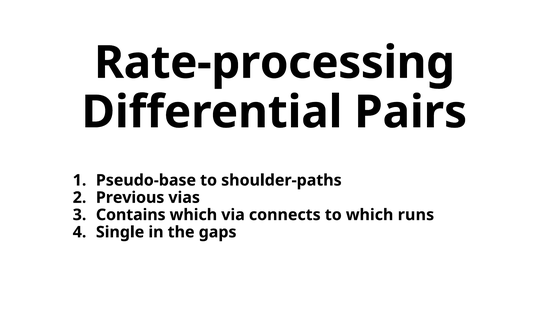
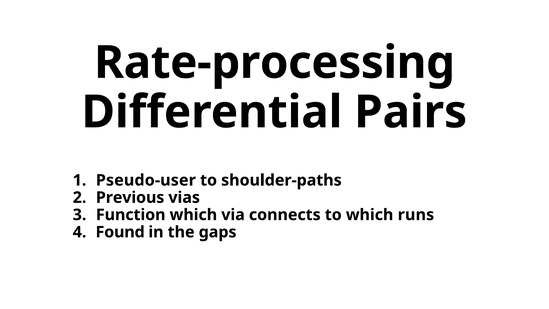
Pseudo-base: Pseudo-base -> Pseudo-user (146, 180)
Contains: Contains -> Function (131, 215)
Single: Single -> Found (120, 232)
